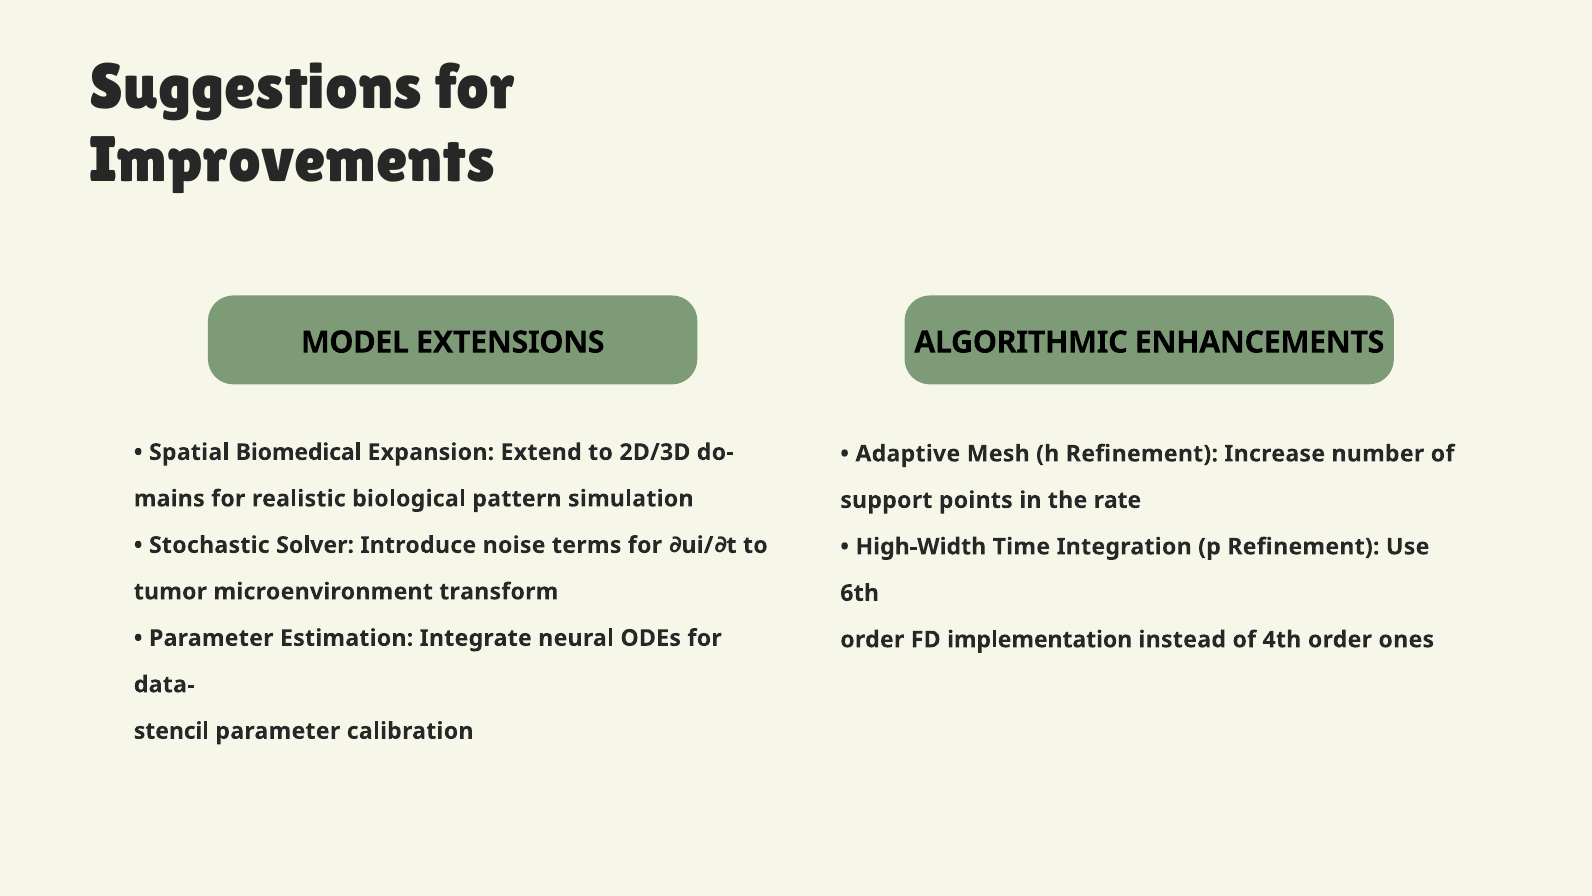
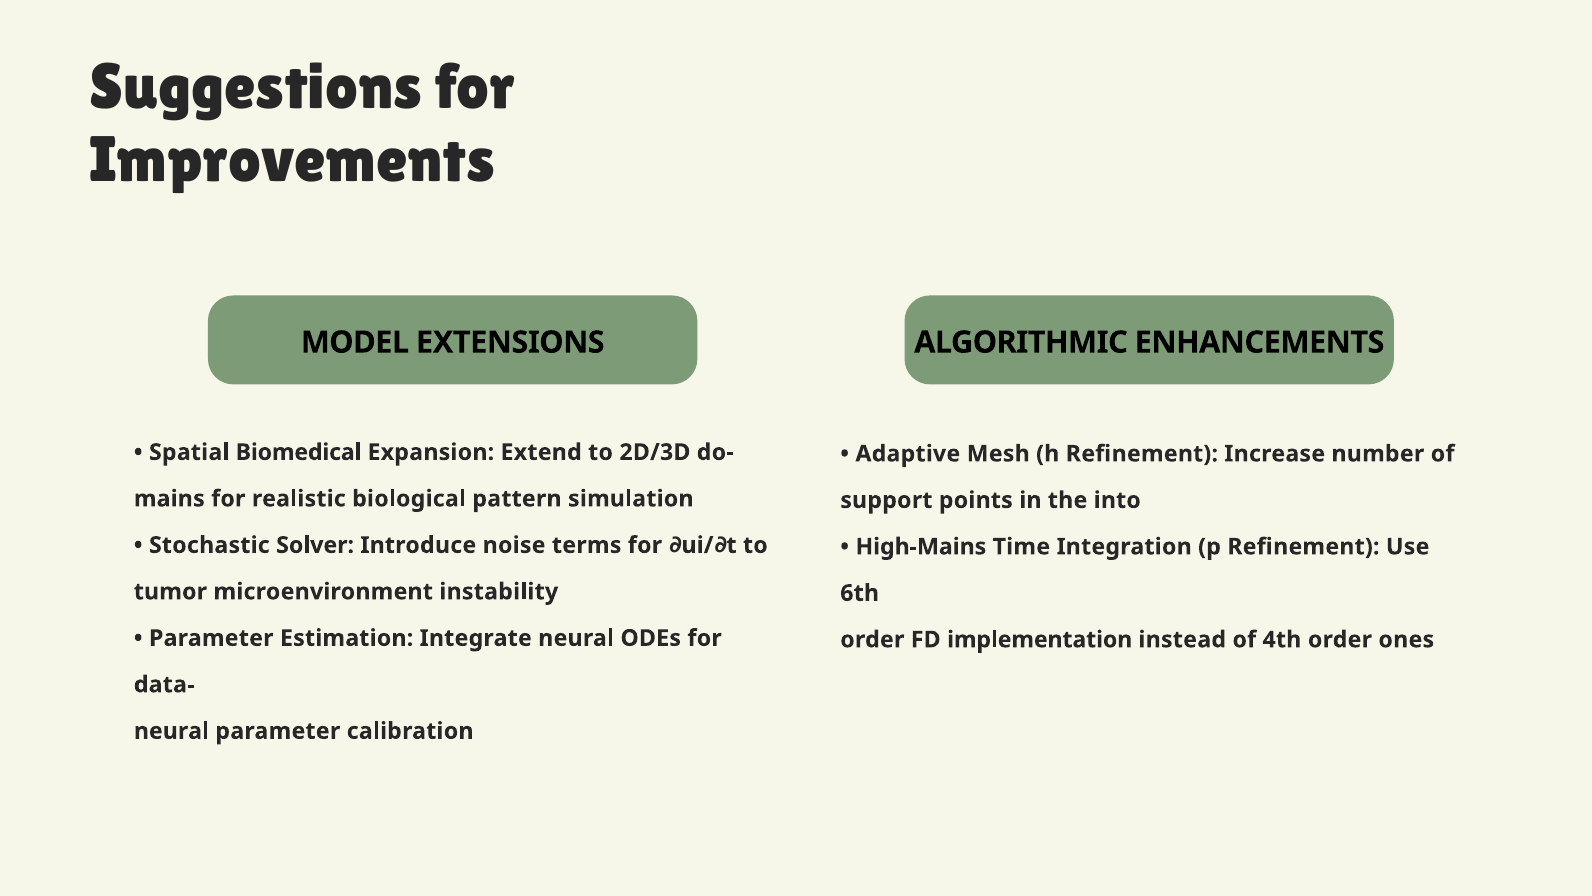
rate: rate -> into (1117, 500)
High-Width: High-Width -> High-Mains (921, 546)
transform: transform -> instability (499, 591)
stencil: stencil -> neural (171, 731)
